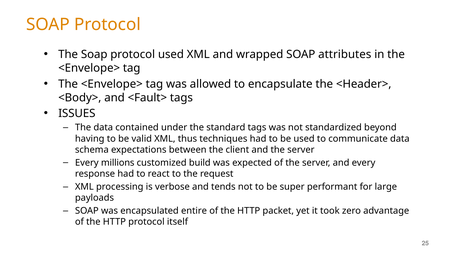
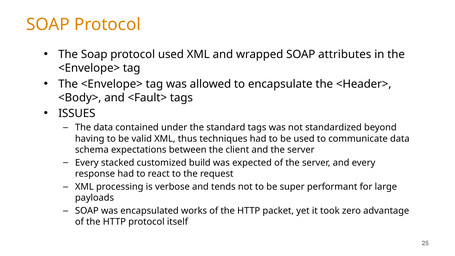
millions: millions -> stacked (118, 163)
entire: entire -> works (194, 211)
